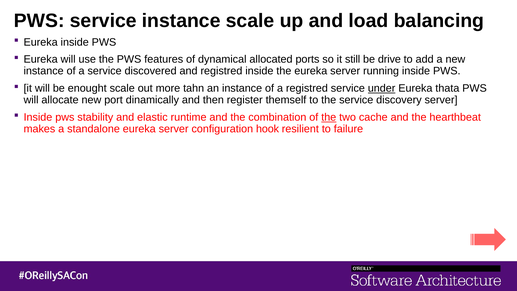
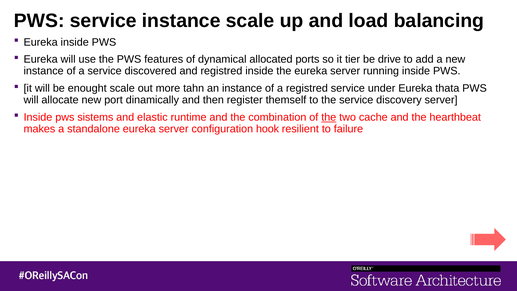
still: still -> tier (353, 59)
under underline: present -> none (382, 88)
stability: stability -> sistems (95, 117)
